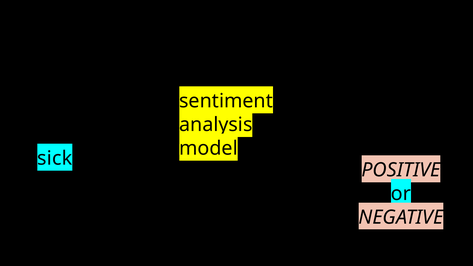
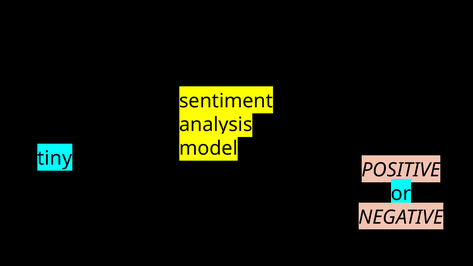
sick: sick -> tiny (55, 158)
